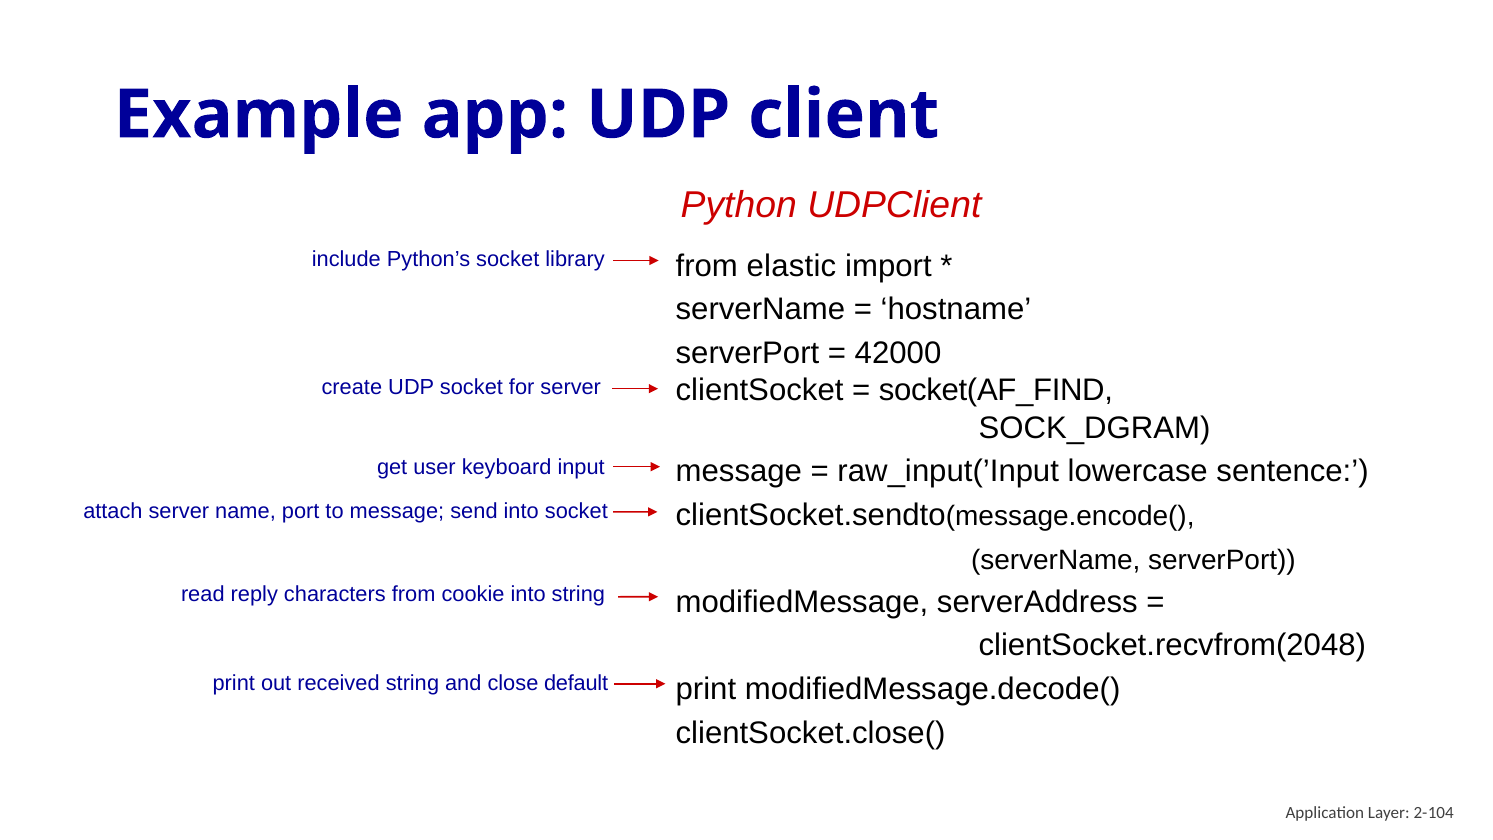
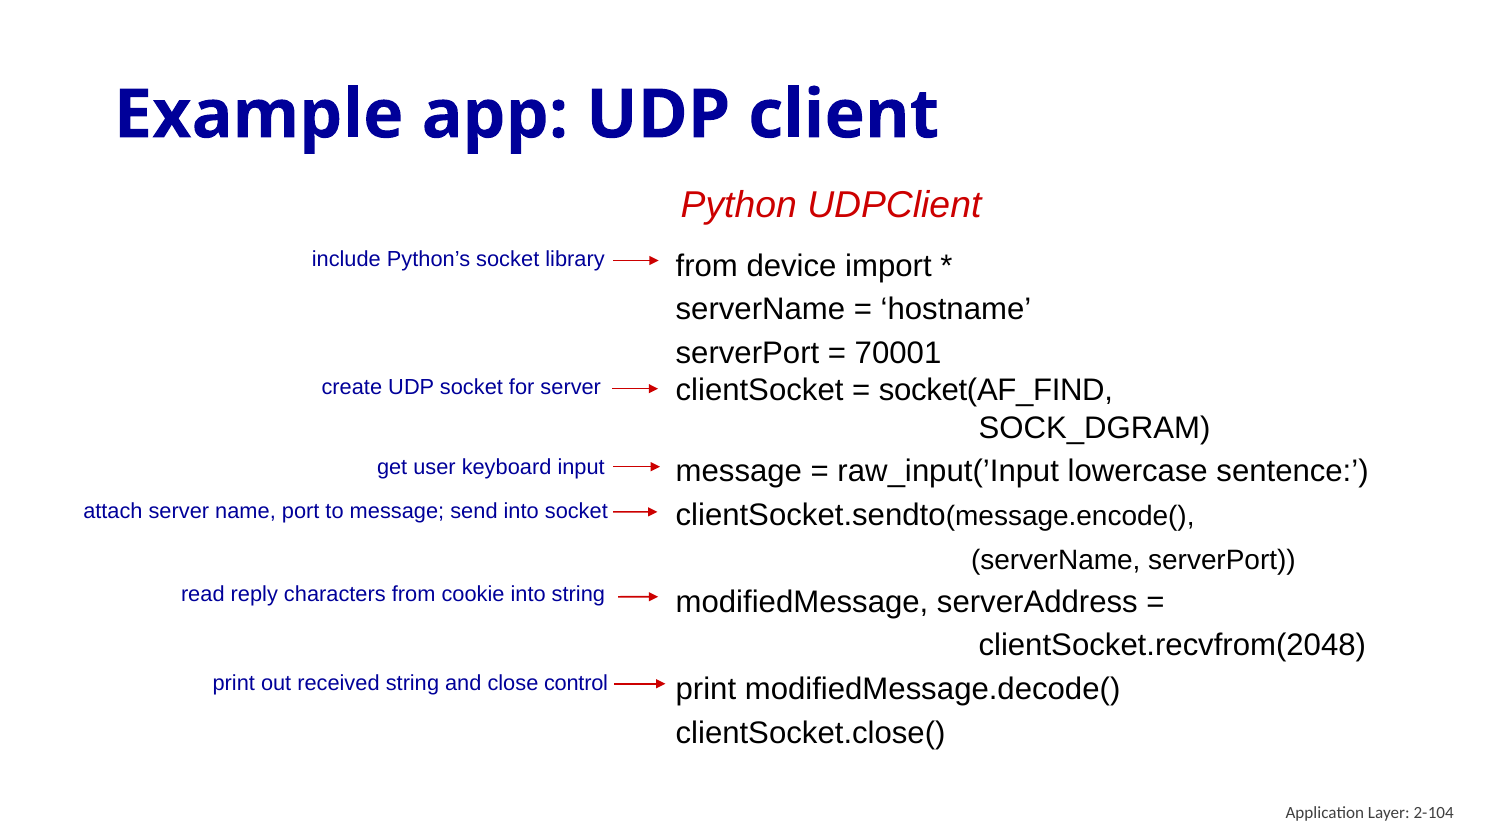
elastic: elastic -> device (792, 266)
42000: 42000 -> 70001 (898, 353)
default: default -> control (576, 683)
